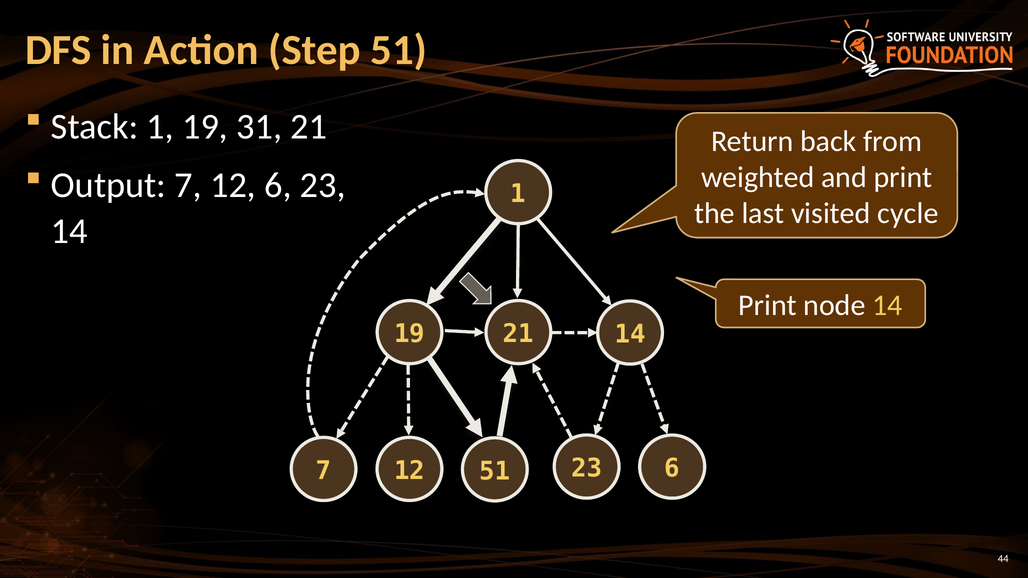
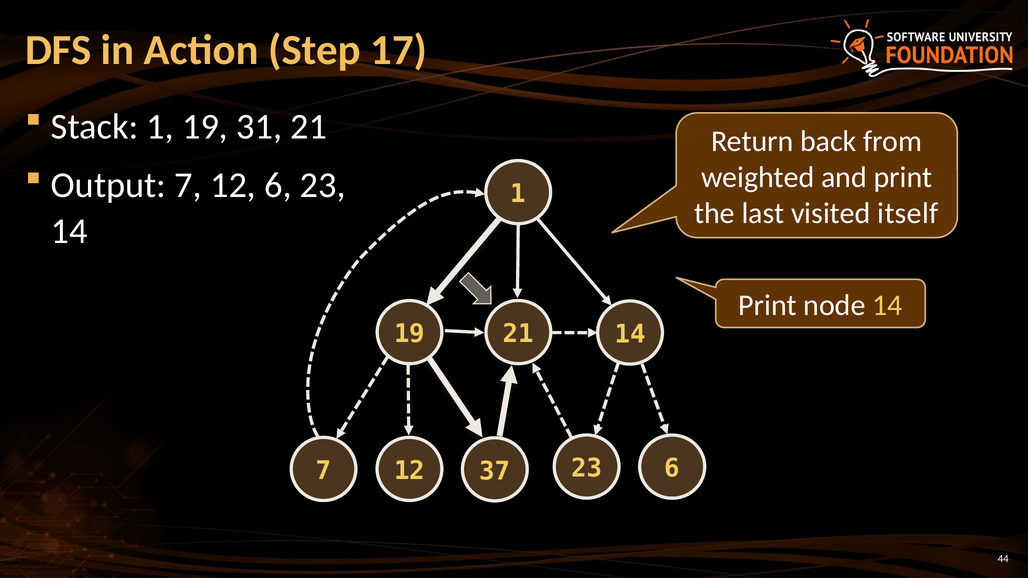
Step 51: 51 -> 17 (399, 50)
cycle: cycle -> itself (908, 213)
12 51: 51 -> 37 (495, 471)
